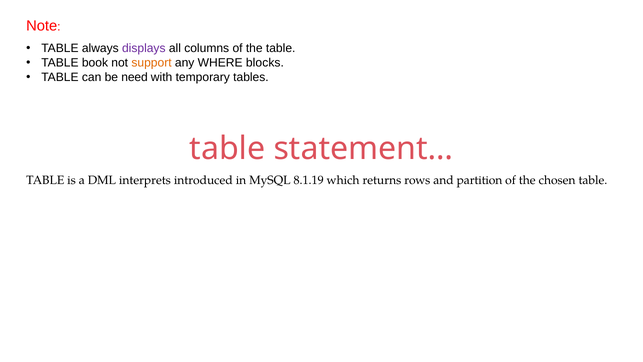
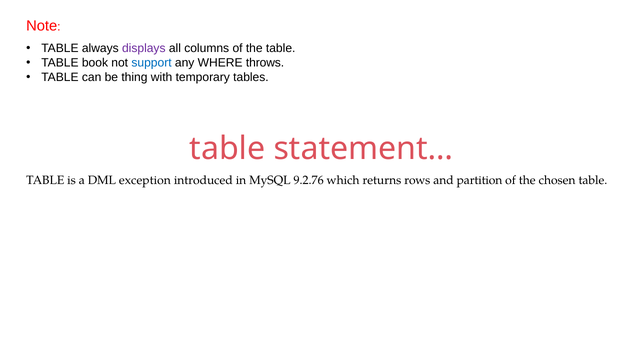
support colour: orange -> blue (152, 63)
blocks: blocks -> throws (265, 63)
need: need -> thing (134, 77)
interprets: interprets -> exception (145, 180)
8.1.19: 8.1.19 -> 9.2.76 (309, 180)
